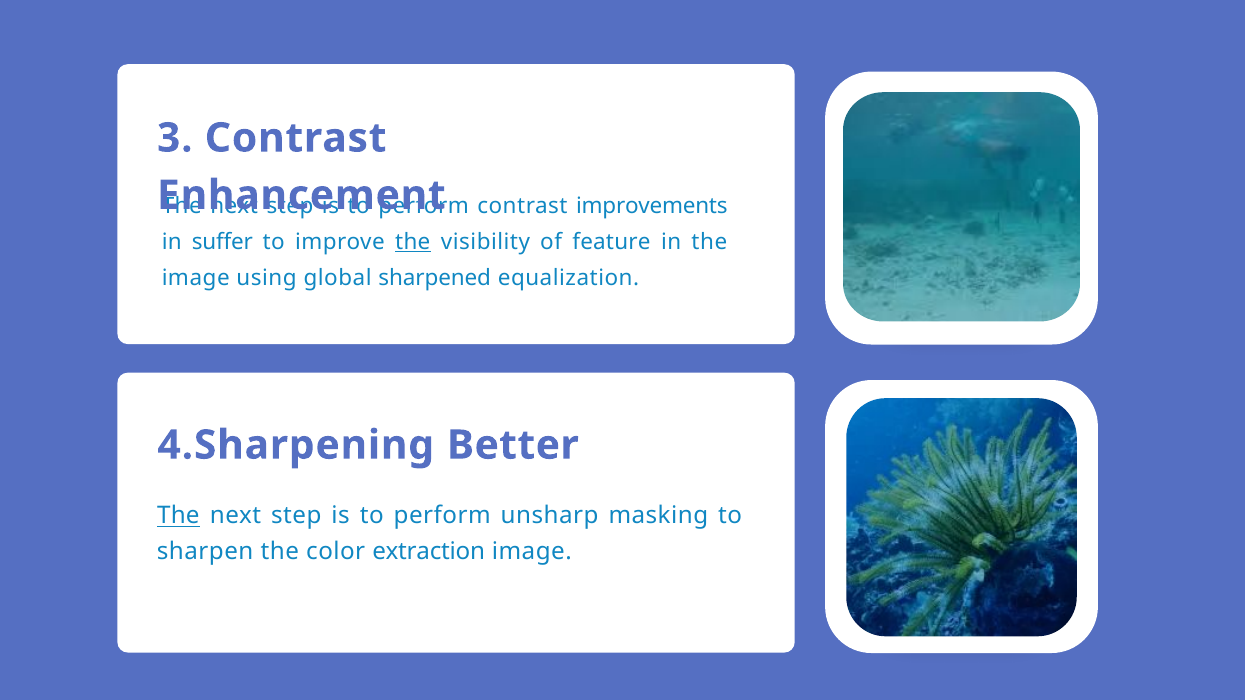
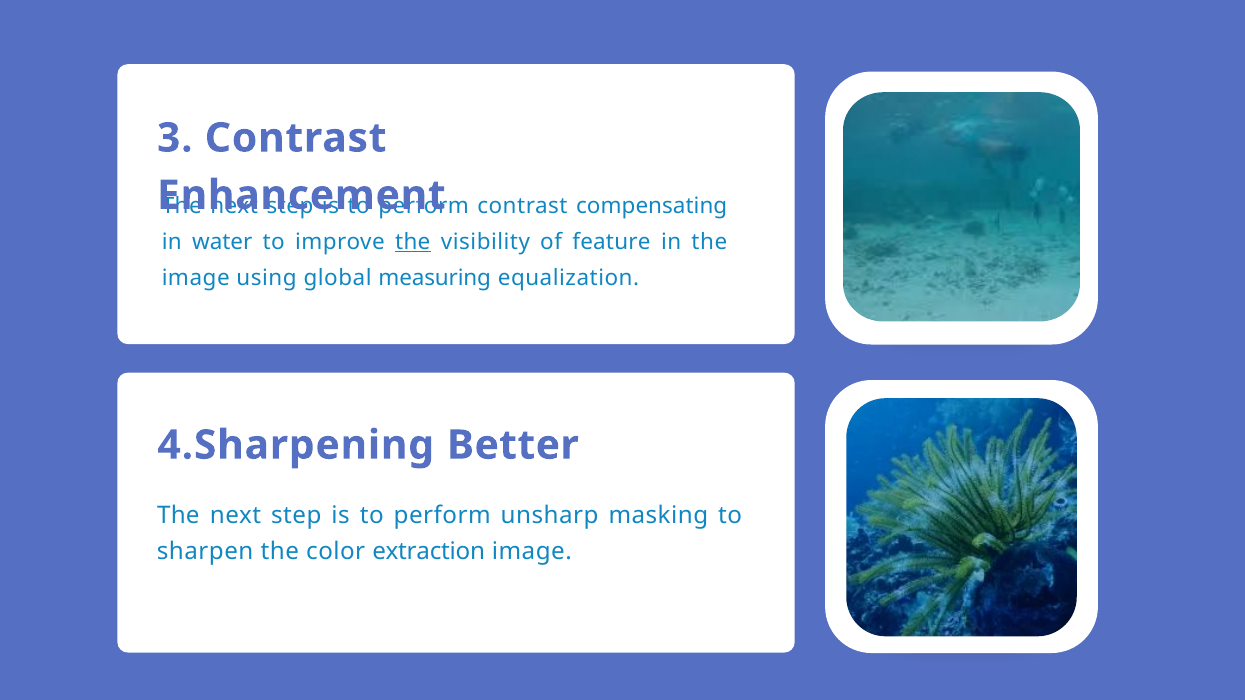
improvements: improvements -> compensating (652, 206)
suffer: suffer -> water (222, 242)
sharpened: sharpened -> measuring (435, 278)
The underline: present -> none (178, 516)
